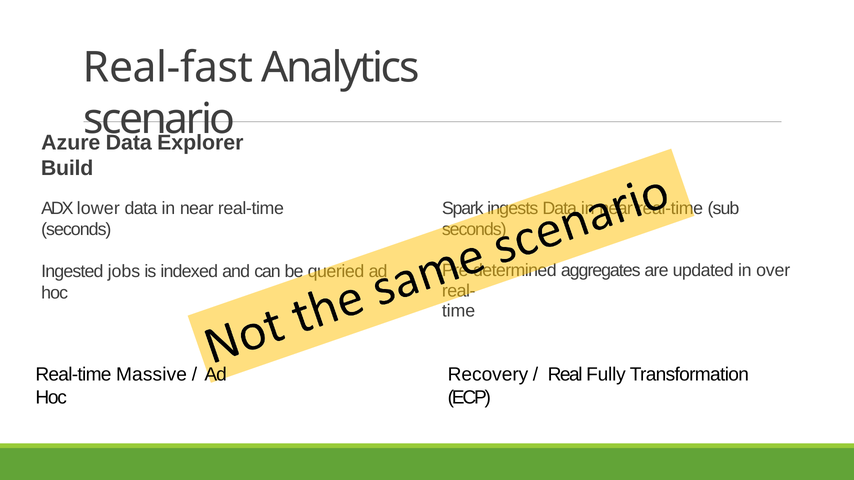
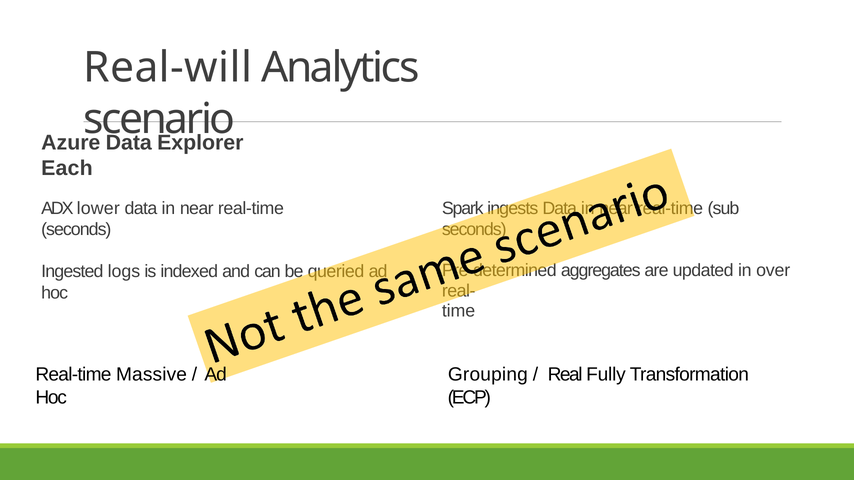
Real-fast: Real-fast -> Real-will (168, 68)
Build: Build -> Each (67, 168)
jobs: jobs -> logs (124, 272)
Recovery: Recovery -> Grouping (488, 375)
